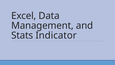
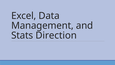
Indicator: Indicator -> Direction (56, 35)
